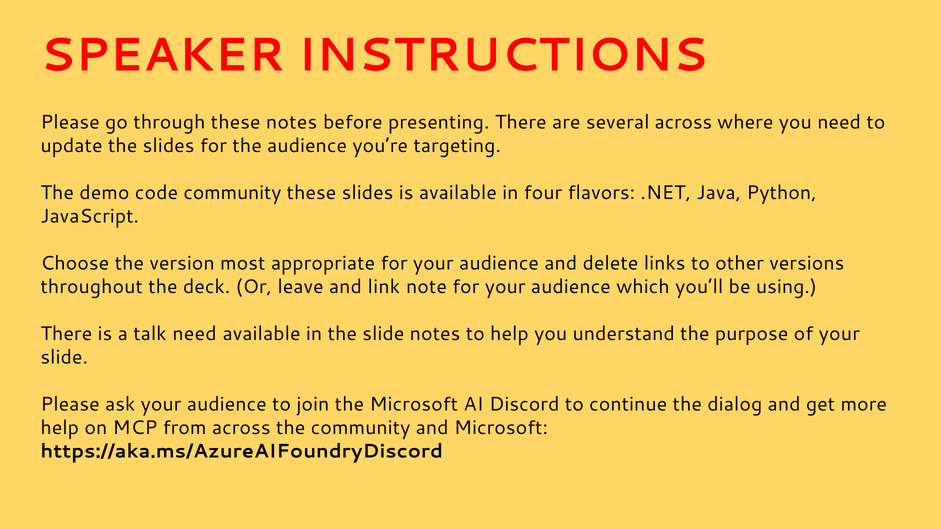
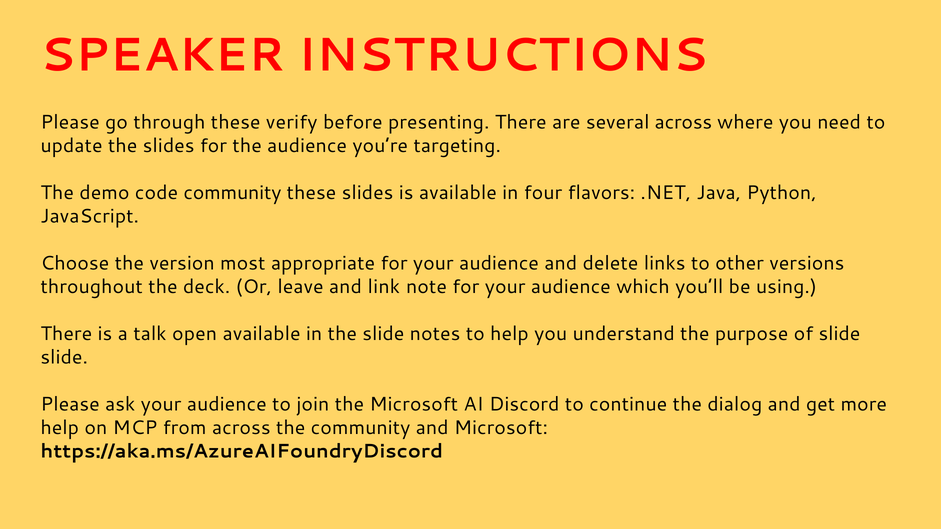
these notes: notes -> verify (292, 122)
talk need: need -> open (195, 334)
of your: your -> slide (839, 334)
